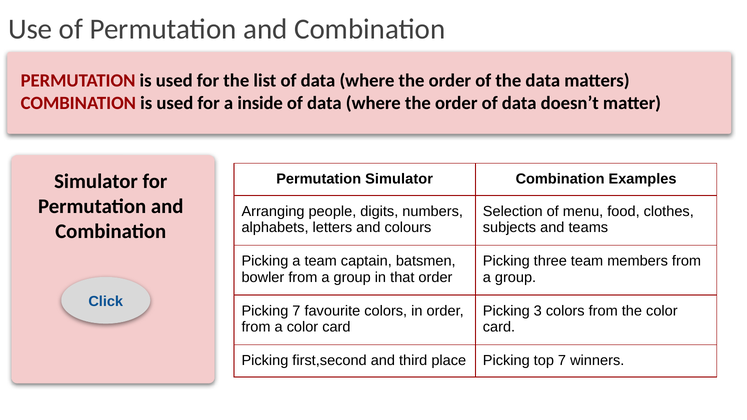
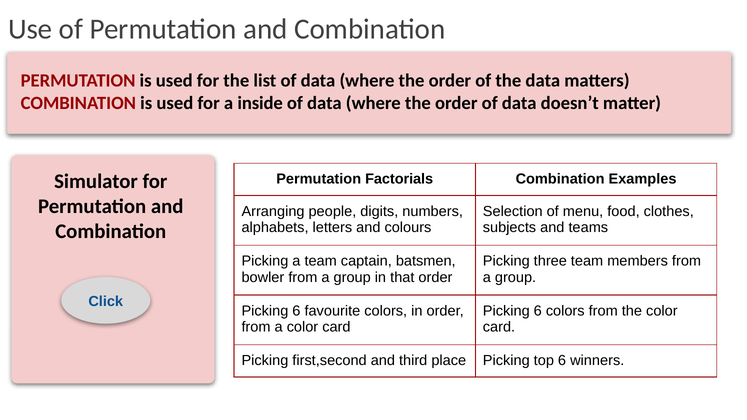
Permutation Simulator: Simulator -> Factorials (399, 179)
7: 7 -> 6 (296, 311)
3: 3 -> 6 (538, 311)
top 7: 7 -> 6 (562, 361)
